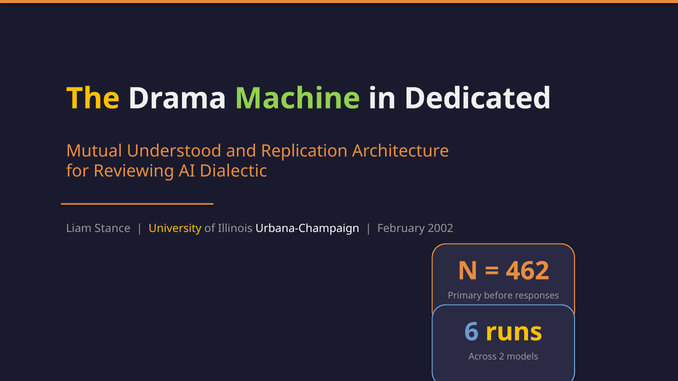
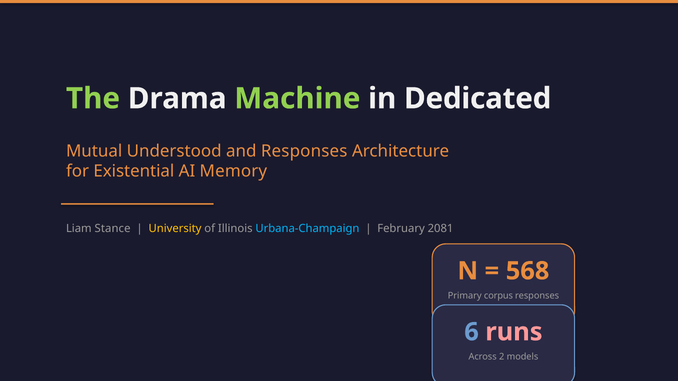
The colour: yellow -> light green (93, 99)
and Replication: Replication -> Responses (304, 151)
Reviewing: Reviewing -> Existential (134, 171)
Dialectic: Dialectic -> Memory (233, 171)
Urbana-Champaign colour: white -> light blue (307, 229)
2002: 2002 -> 2081 (441, 229)
462: 462 -> 568 (528, 271)
before: before -> corpus (498, 296)
runs colour: yellow -> pink (514, 332)
